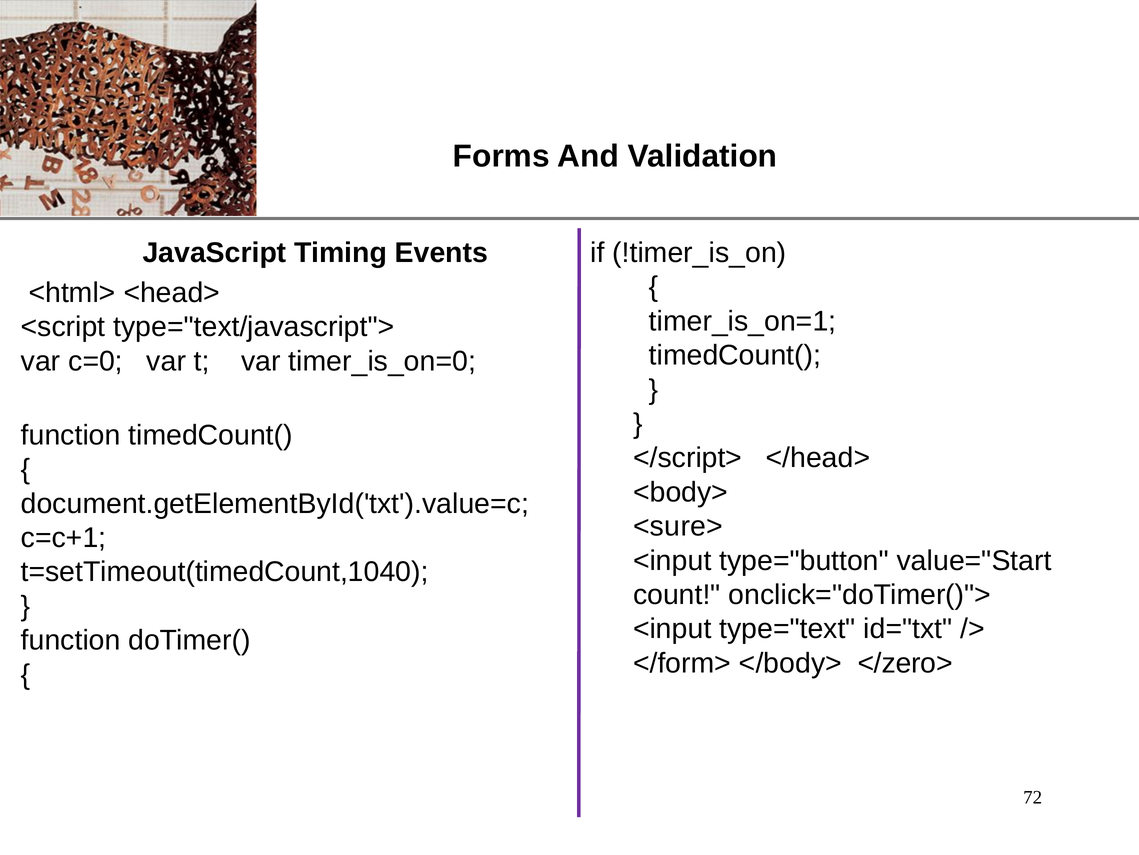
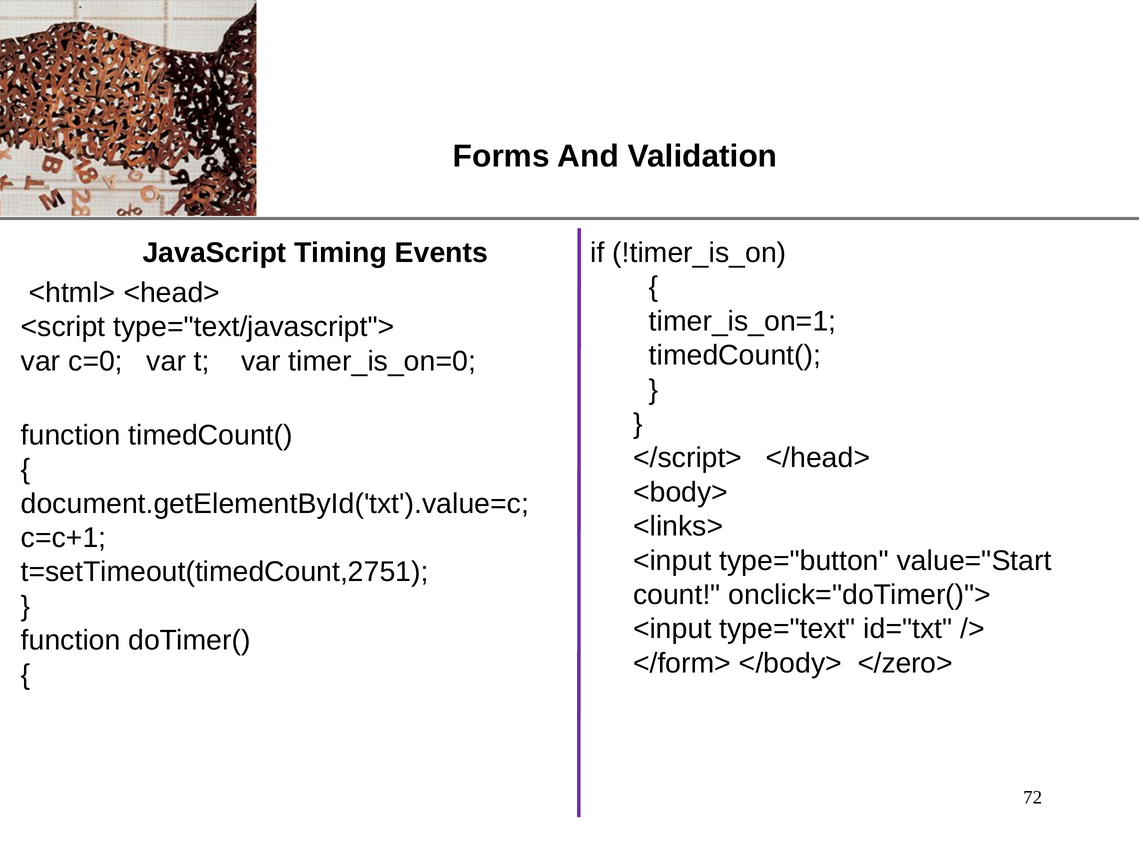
<sure>: <sure> -> <links> (678, 526)
t=setTimeout(timedCount,1040: t=setTimeout(timedCount,1040 -> t=setTimeout(timedCount,2751 (225, 571)
